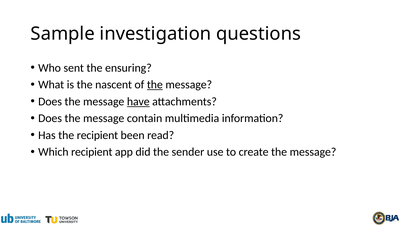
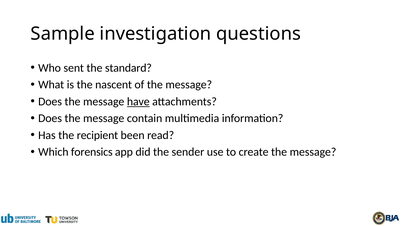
ensuring: ensuring -> standard (128, 68)
the underline: present -> none (155, 85)
Which recipient: recipient -> forensics (92, 152)
